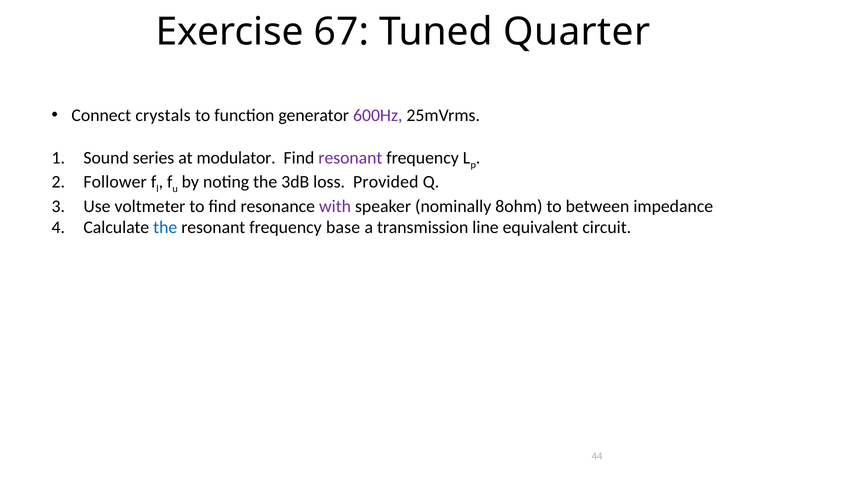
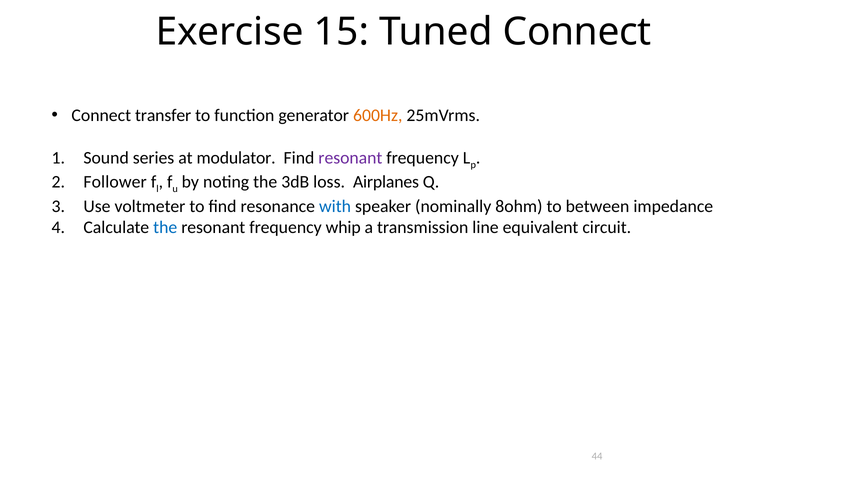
67: 67 -> 15 (341, 32)
Tuned Quarter: Quarter -> Connect (577, 32)
crystals: crystals -> transfer (163, 115)
600Hz colour: purple -> orange (378, 115)
Provided: Provided -> Airplanes (386, 182)
with colour: purple -> blue (335, 206)
base: base -> whip (343, 228)
